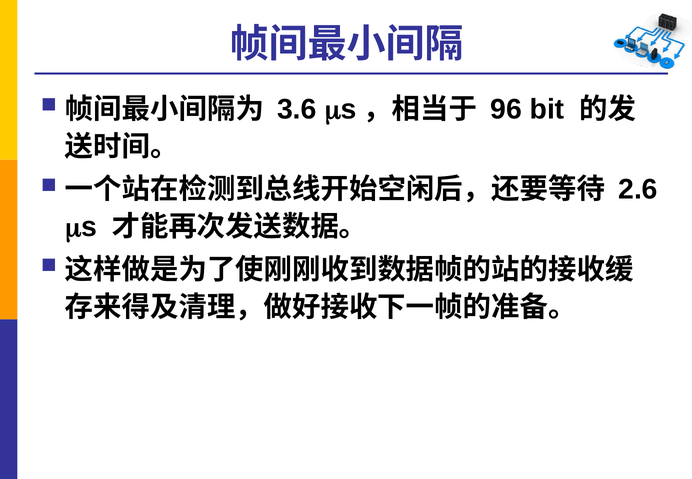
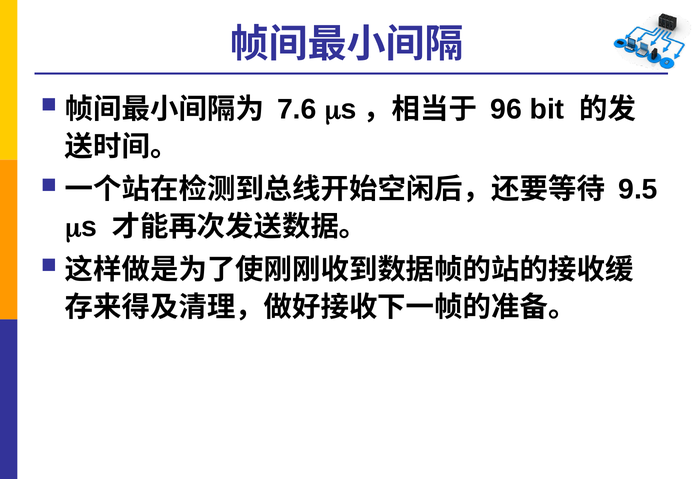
3.6: 3.6 -> 7.6 (297, 109)
2.6: 2.6 -> 9.5 (638, 189)
